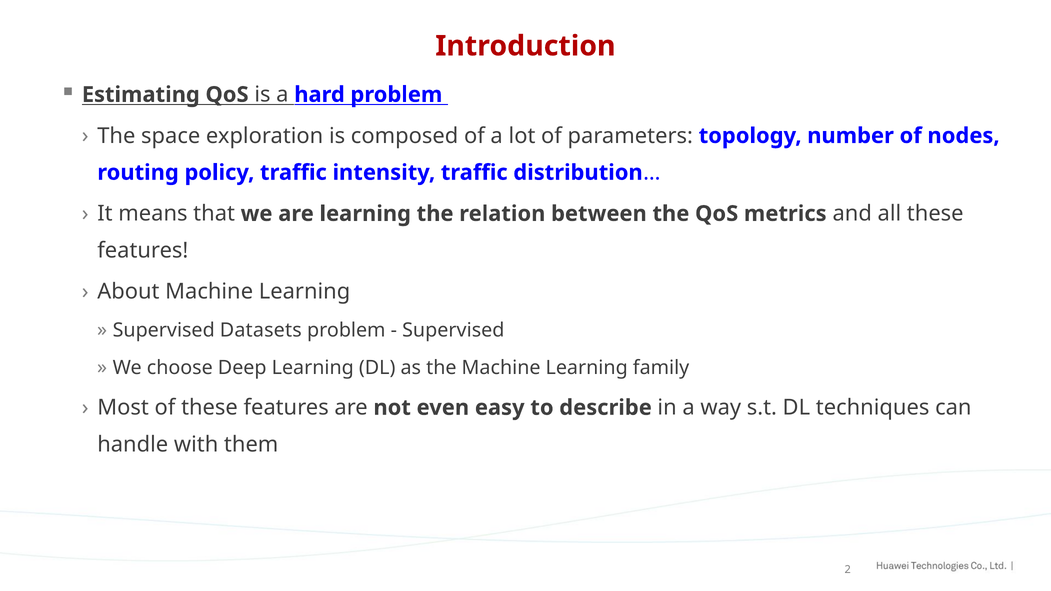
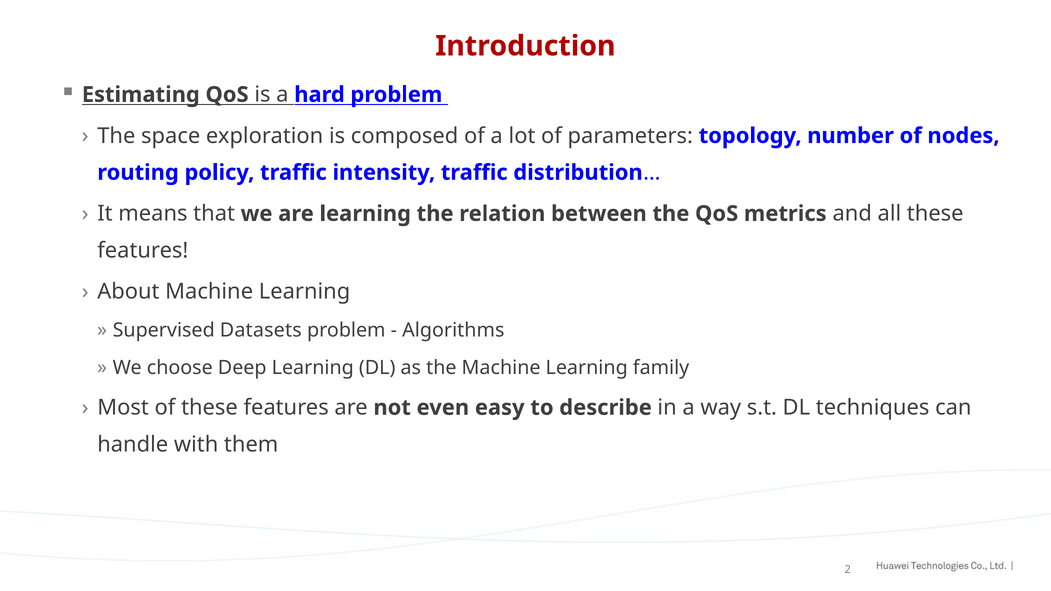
Supervised: Supervised -> Algorithms (453, 330)
